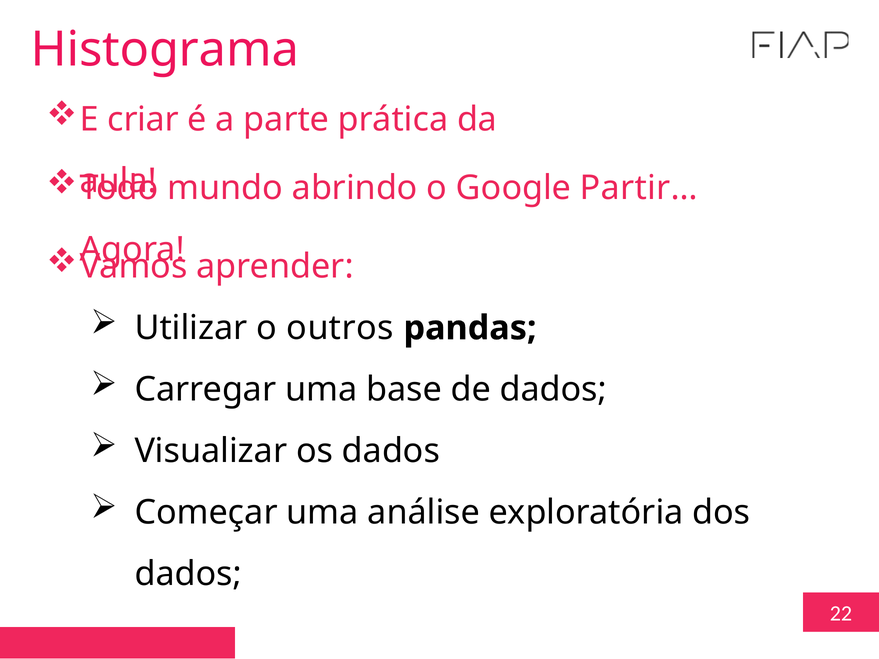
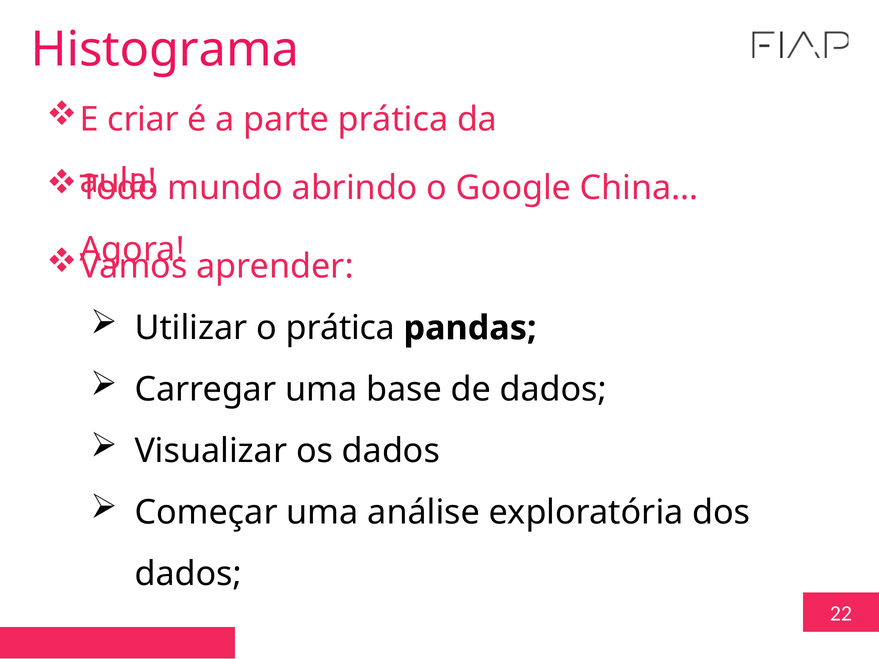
Partir…: Partir… -> China… (639, 188)
o outros: outros -> prática (340, 328)
